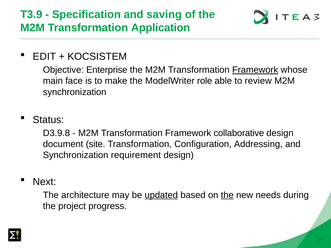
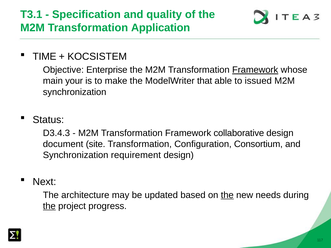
T3.9: T3.9 -> T3.1 (31, 14)
saving: saving -> quality (164, 14)
EDIT: EDIT -> TIME (44, 57)
face: face -> your (74, 81)
role: role -> that (205, 81)
review: review -> issued (258, 81)
D3.9.8: D3.9.8 -> D3.4.3 (56, 133)
Addressing: Addressing -> Consortium (258, 144)
updated underline: present -> none (161, 195)
the underline: none -> present (49, 206)
